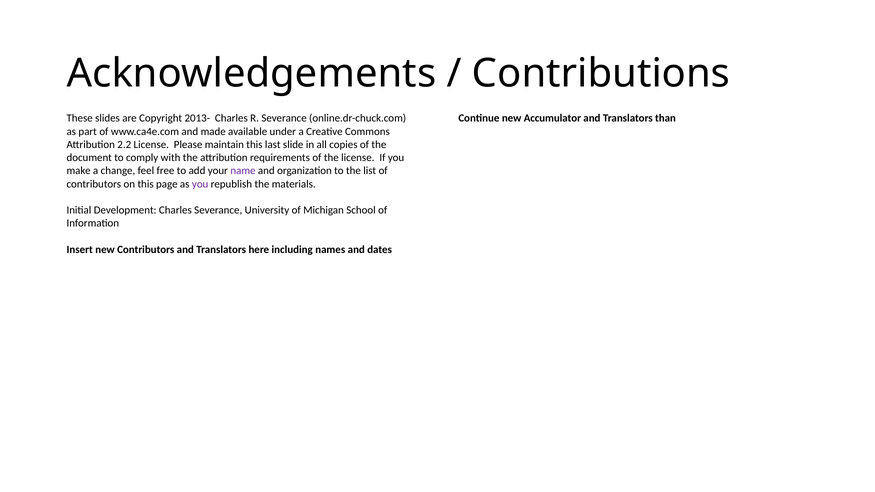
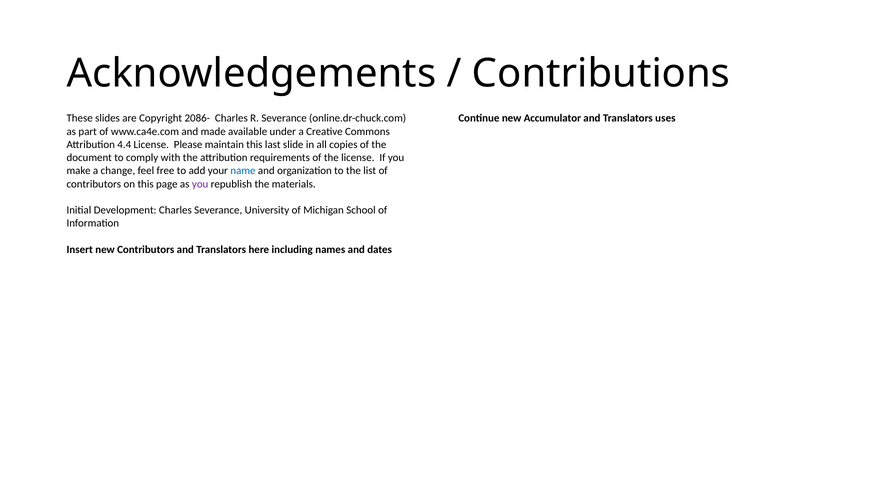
2013-: 2013- -> 2086- (197, 118)
than: than -> uses (665, 118)
2.2: 2.2 -> 4.4 (124, 145)
name colour: purple -> blue (243, 171)
